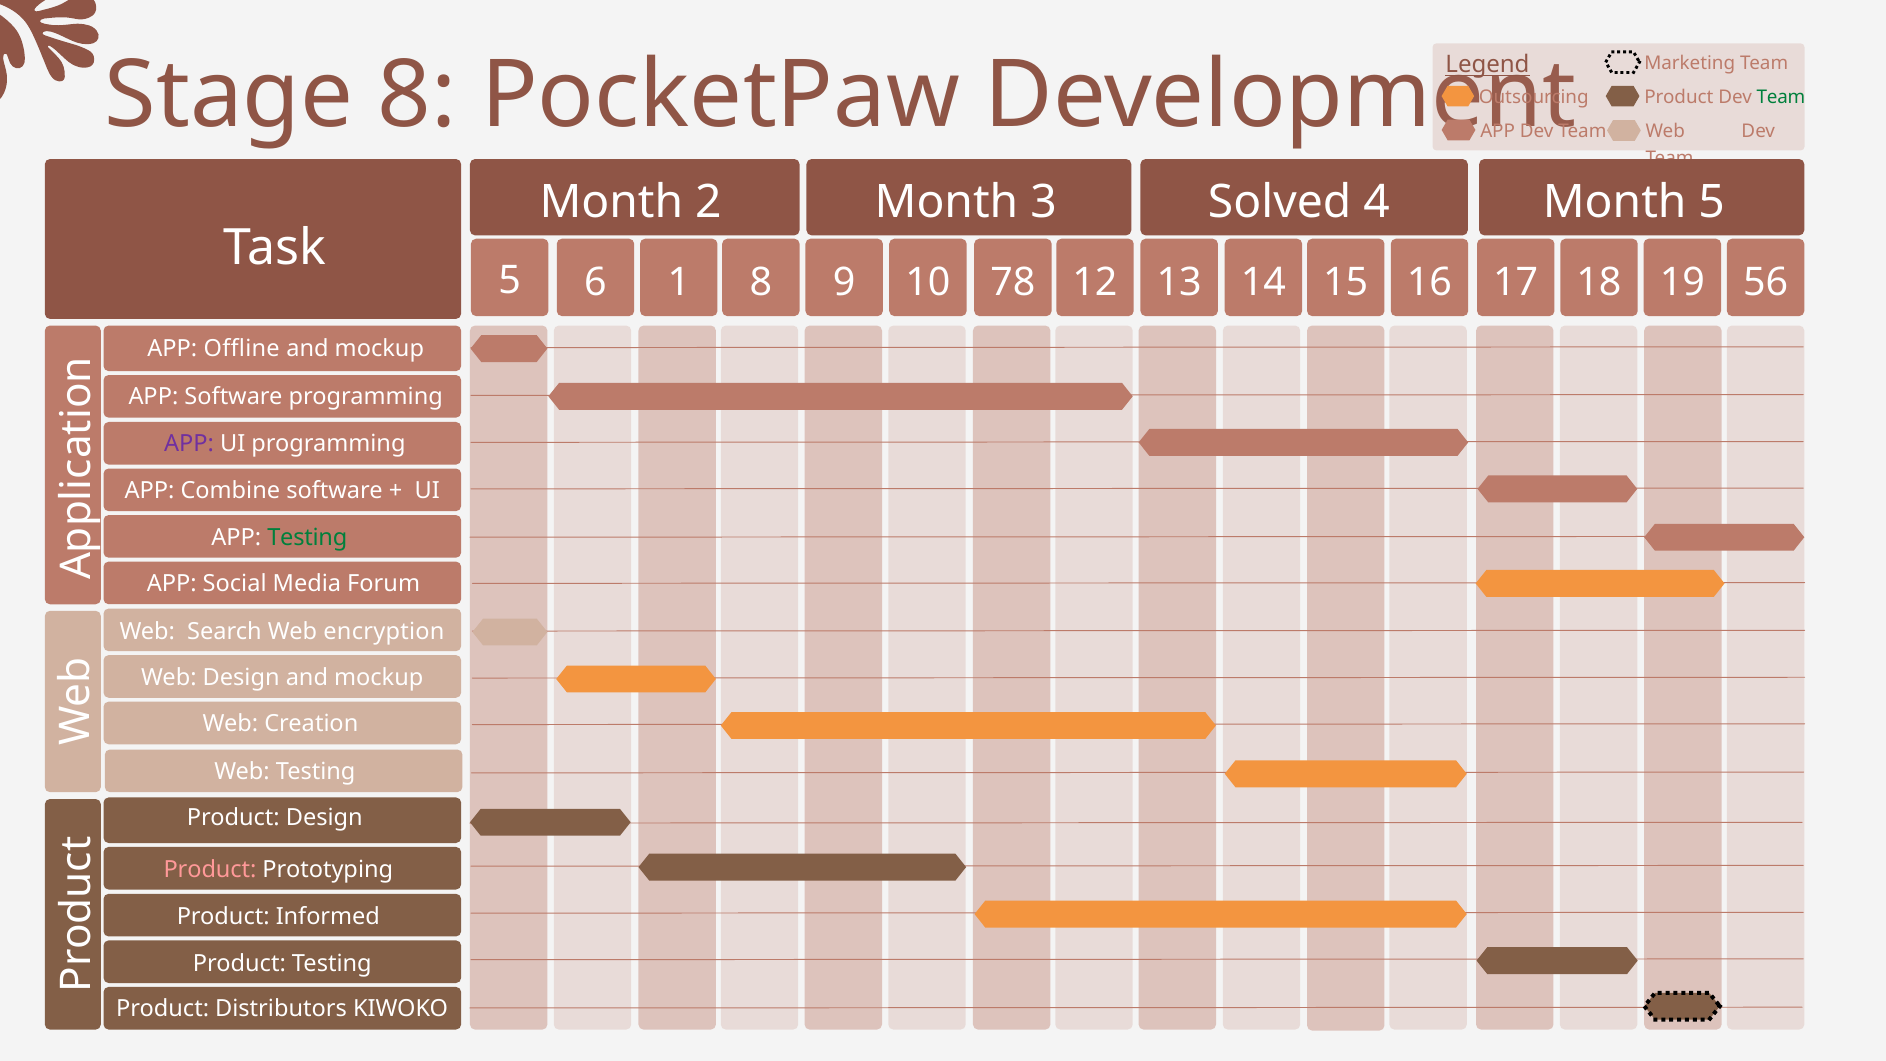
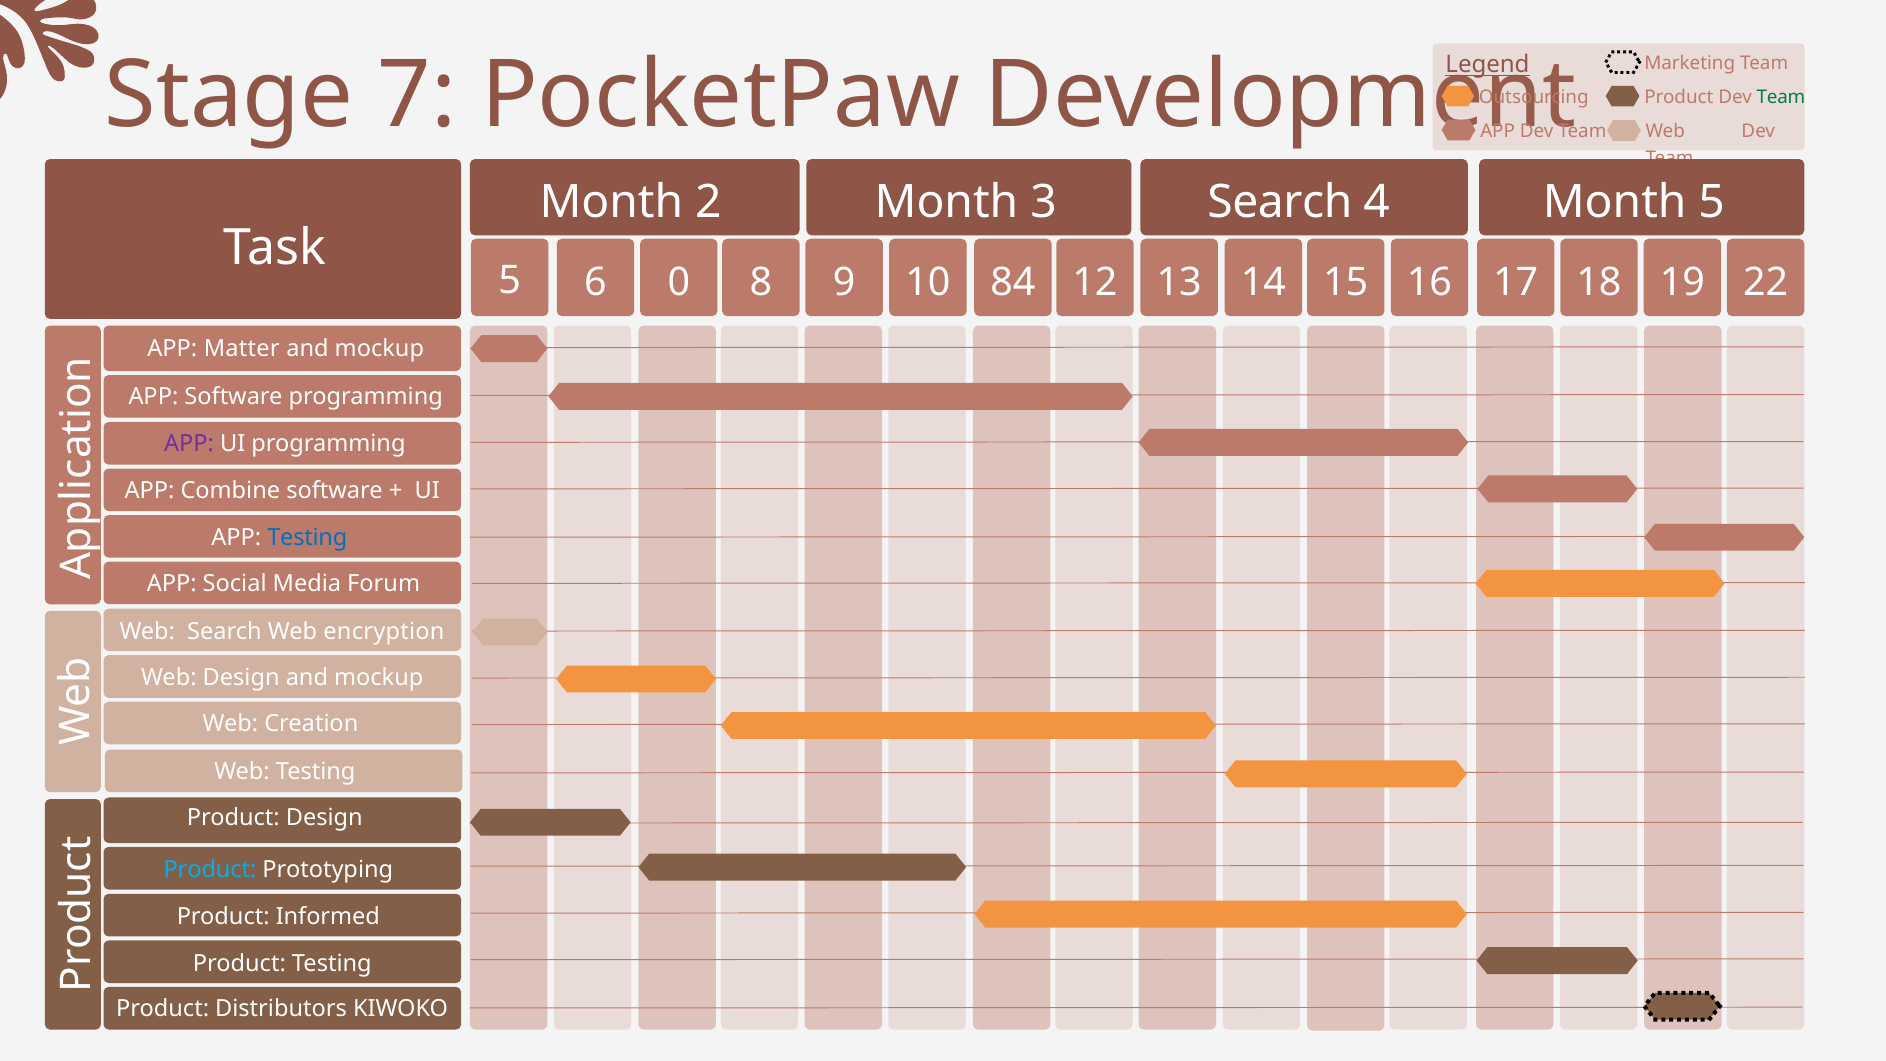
Stage 8: 8 -> 7 (417, 96)
3 Solved: Solved -> Search (1280, 202)
1: 1 -> 0 (679, 282)
78: 78 -> 84 (1013, 282)
56: 56 -> 22 (1766, 282)
Offline: Offline -> Matter (242, 348)
Testing colour: green -> blue (307, 538)
Product colour: pink -> light blue (210, 869)
